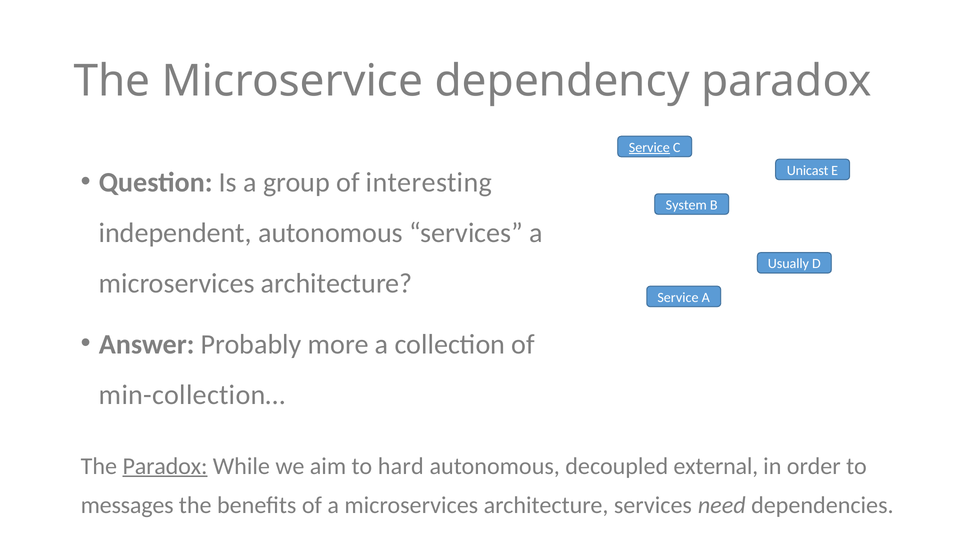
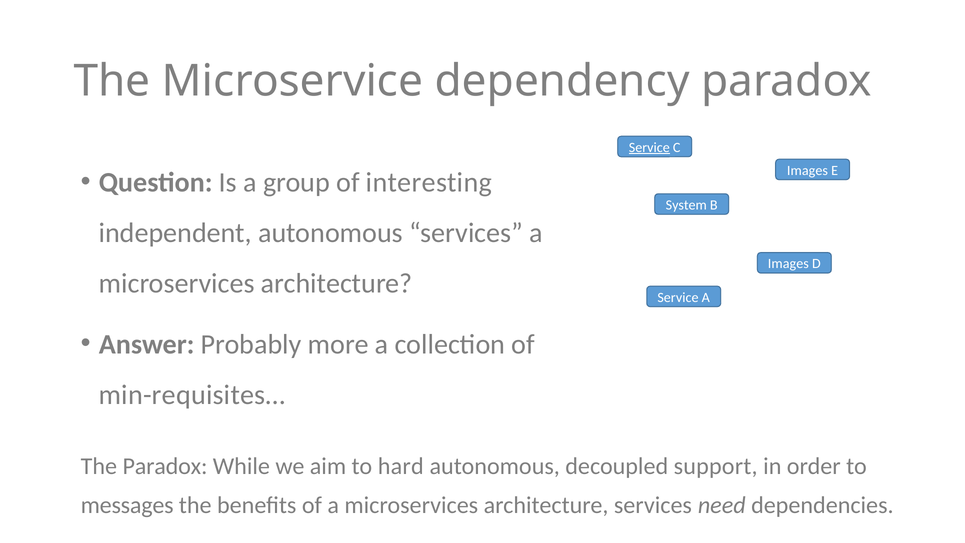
Unicast: Unicast -> Images (807, 170)
Usually: Usually -> Images (788, 264)
min-collection…: min-collection… -> min-requisites… (192, 395)
Paradox underline: present -> none (165, 466)
external: external -> support (716, 466)
